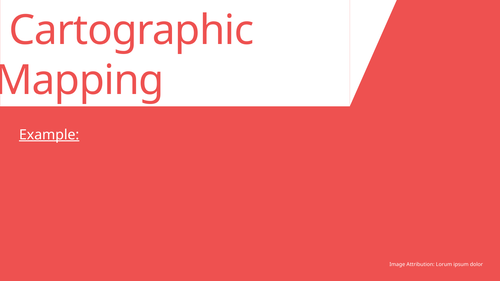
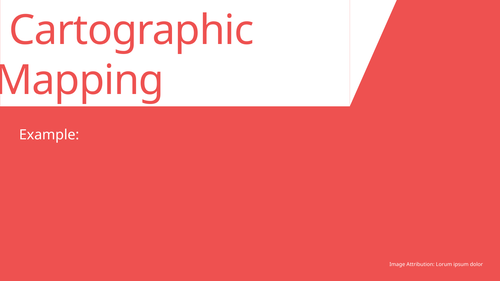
Example underline: present -> none (49, 135)
